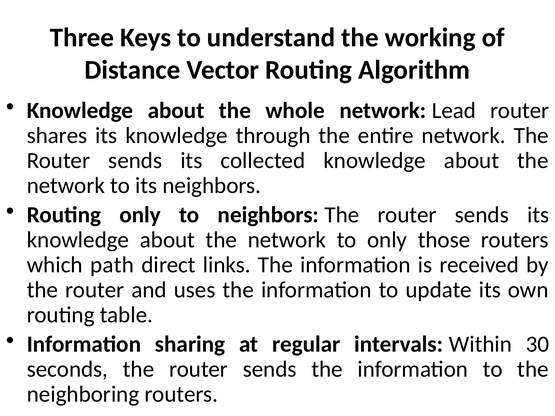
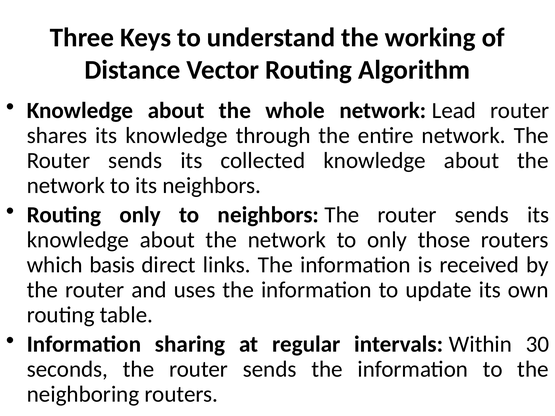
path: path -> basis (112, 265)
